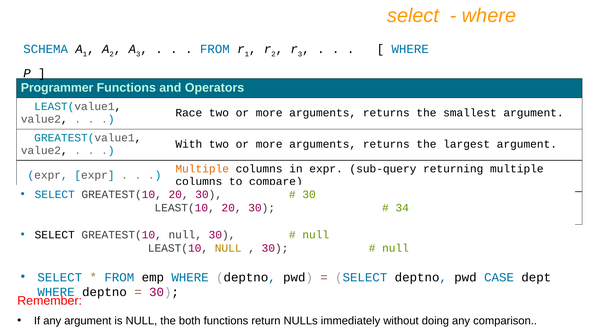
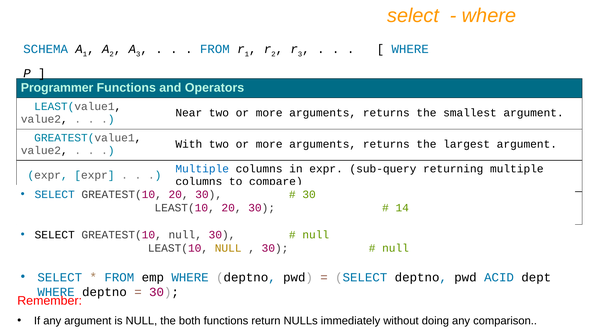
Race: Race -> Near (189, 113)
Multiple colour: orange -> blue (202, 169)
34: 34 -> 14 (402, 208)
CASE: CASE -> ACID (499, 277)
